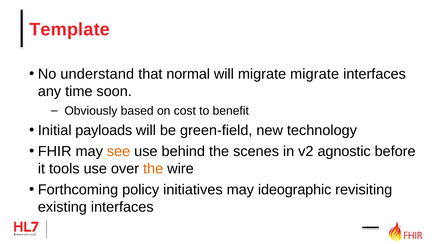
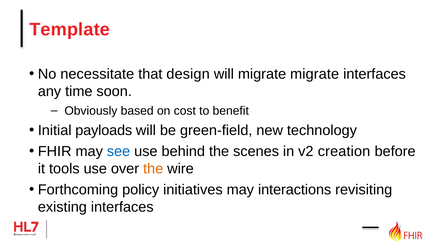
understand: understand -> necessitate (97, 74)
normal: normal -> design (188, 74)
see colour: orange -> blue (119, 152)
agnostic: agnostic -> creation (344, 152)
ideographic: ideographic -> interactions (295, 190)
